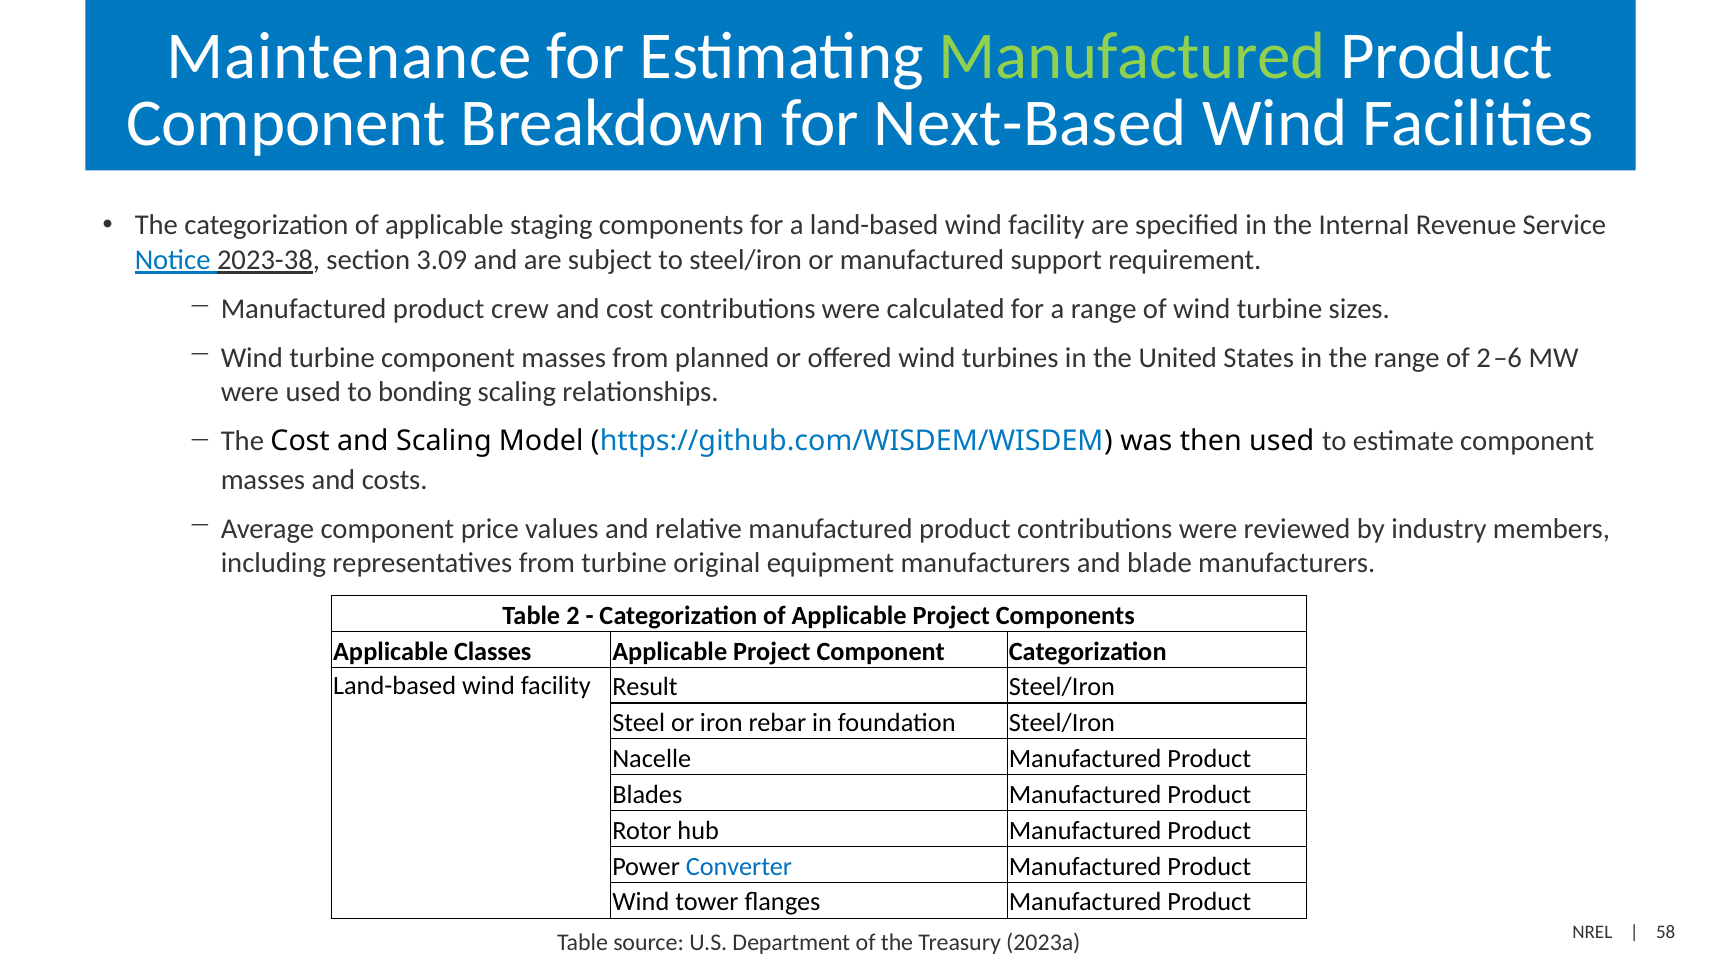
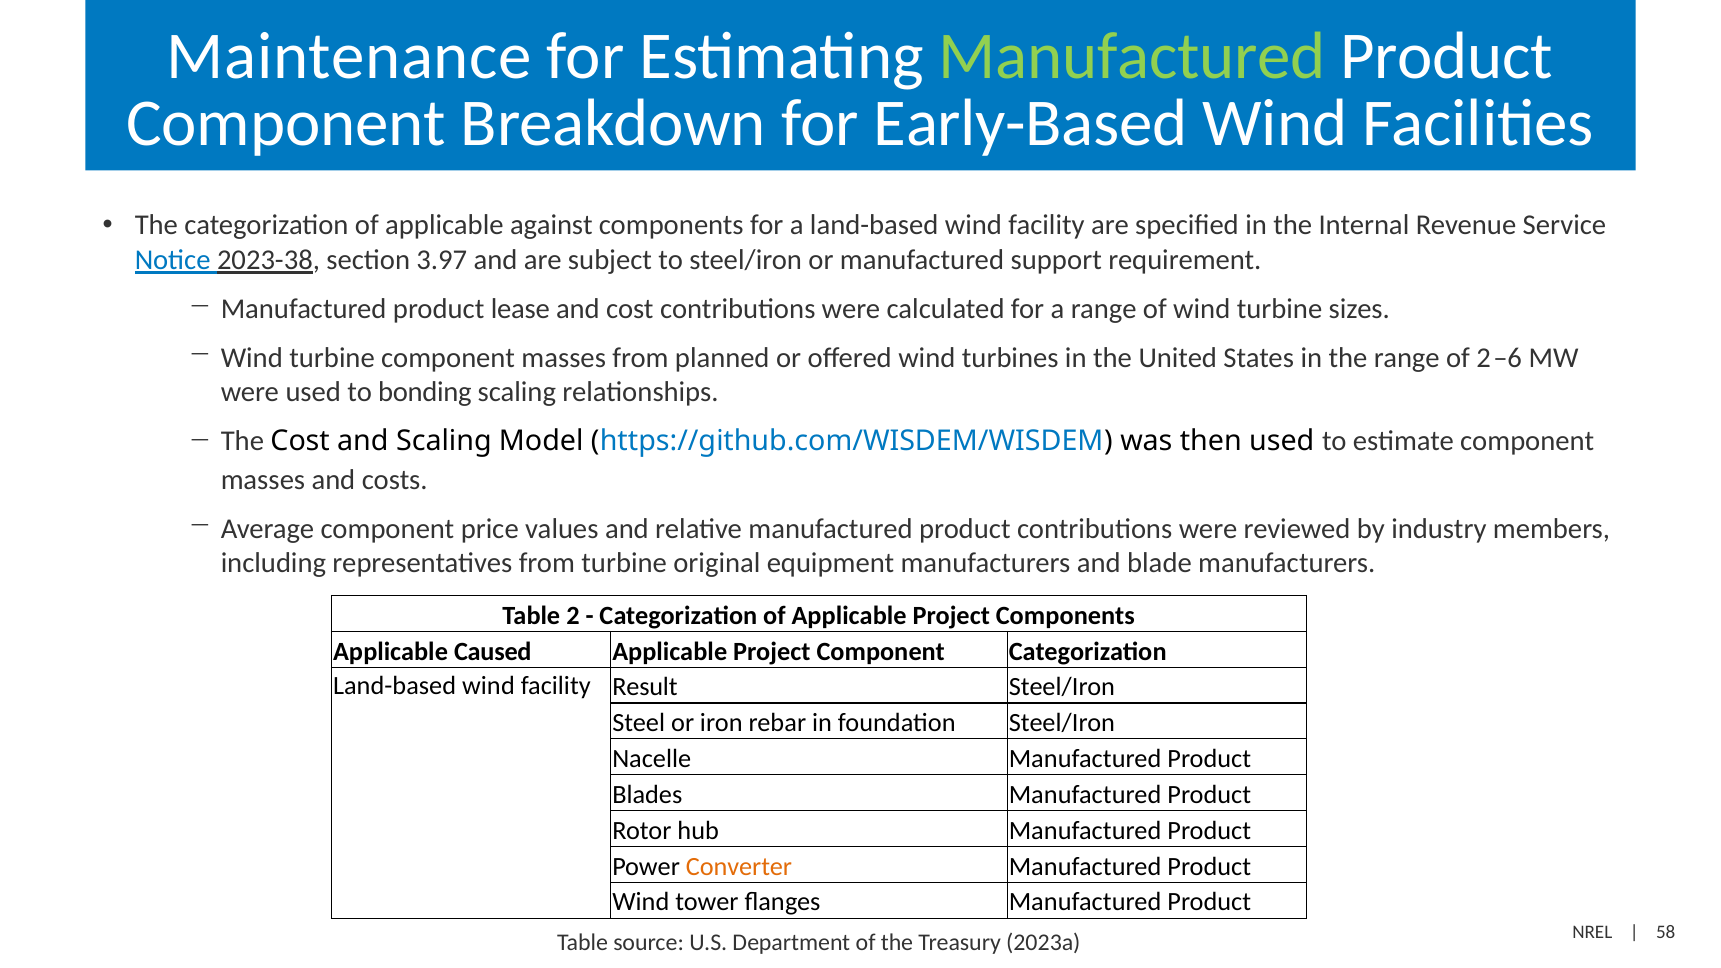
Next-Based: Next-Based -> Early-Based (1031, 123)
staging: staging -> against (551, 226)
3.09: 3.09 -> 3.97 (442, 260)
crew: crew -> lease (520, 309)
Classes: Classes -> Caused (493, 651)
Converter colour: blue -> orange (739, 866)
